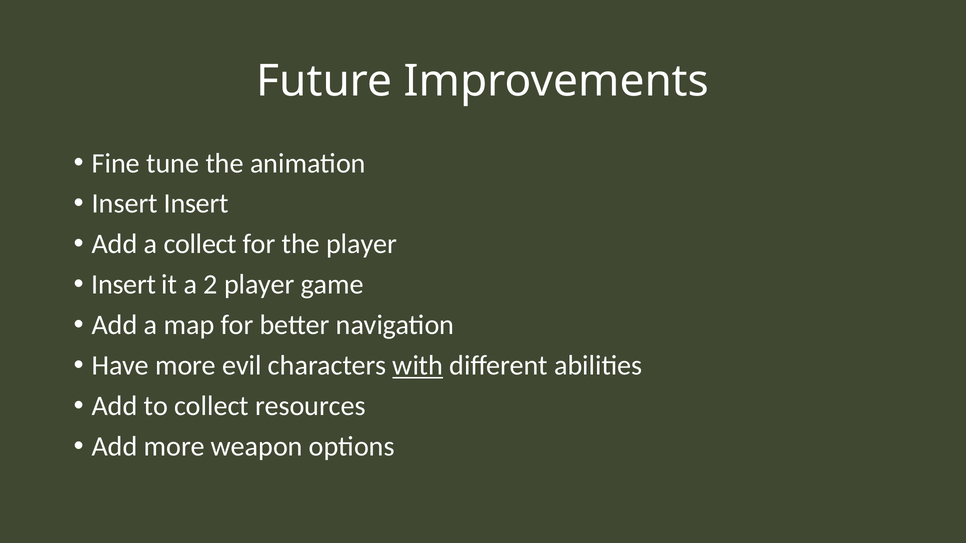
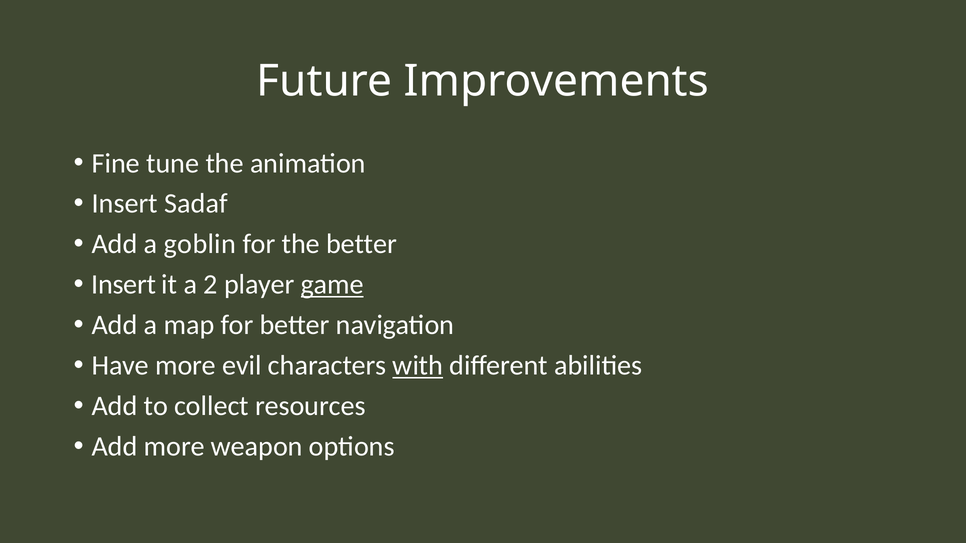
Insert Insert: Insert -> Sadaf (196, 204)
a collect: collect -> goblin (200, 244)
the player: player -> better (362, 244)
game underline: none -> present (332, 285)
